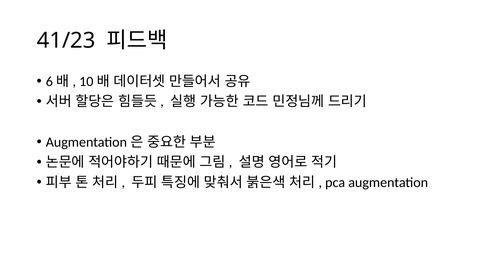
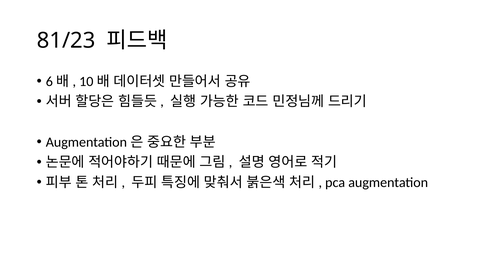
41/23: 41/23 -> 81/23 (66, 40)
